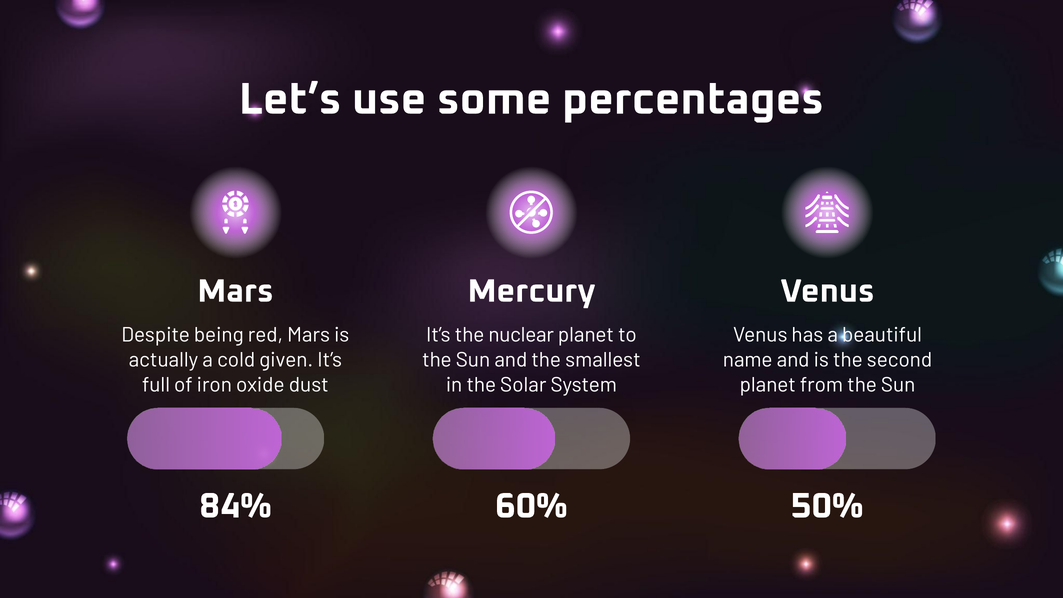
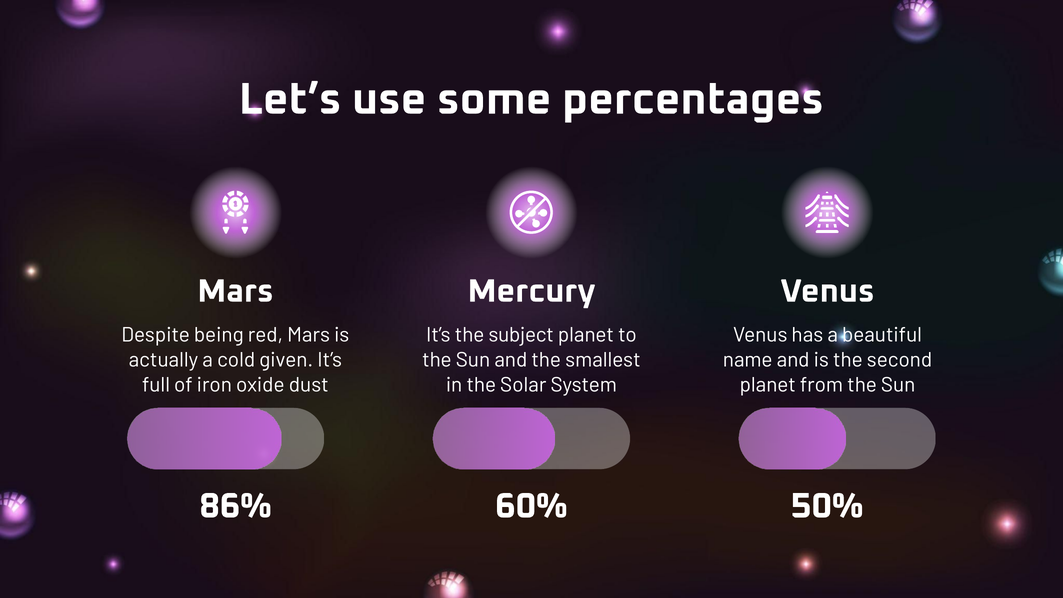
nuclear: nuclear -> subject (521, 335)
84%: 84% -> 86% (235, 506)
